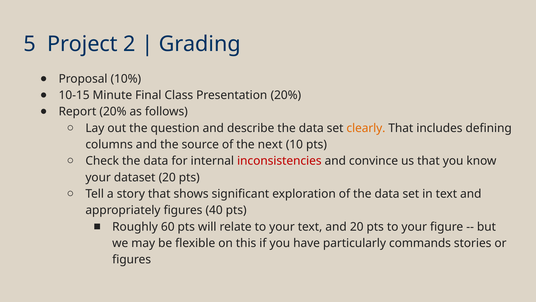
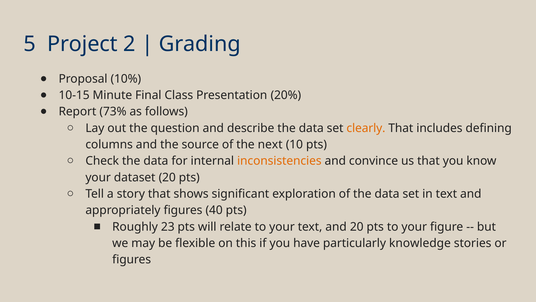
Report 20%: 20% -> 73% (113, 111)
inconsistencies colour: red -> orange (279, 161)
60: 60 -> 23 (168, 226)
commands: commands -> knowledge (420, 243)
